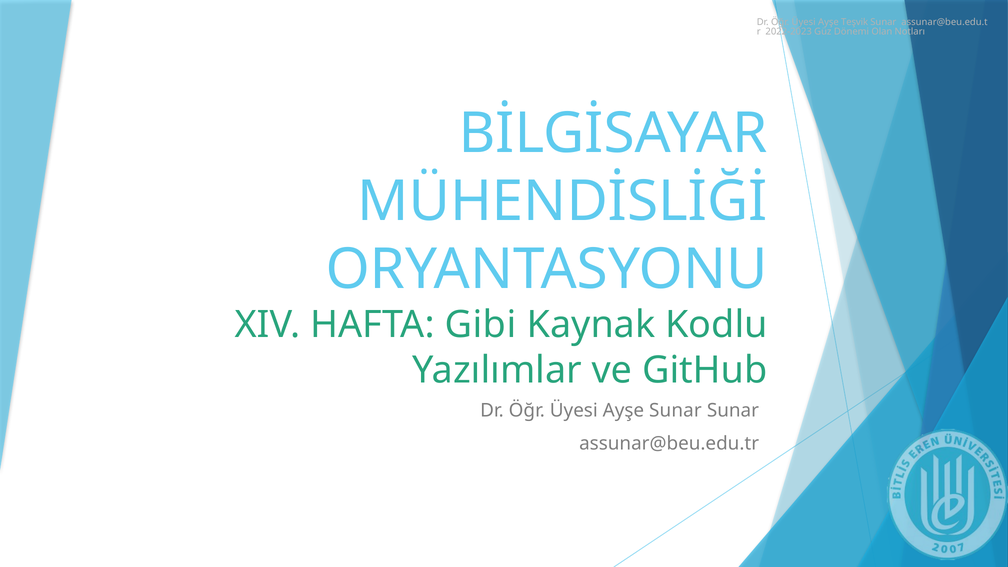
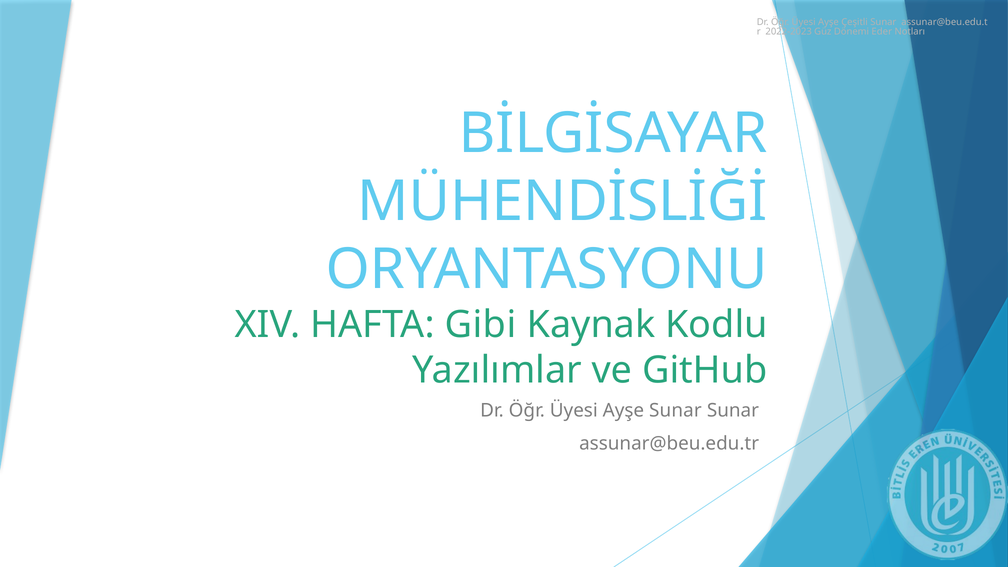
Teşvik: Teşvik -> Çeşitli (855, 22)
Olan: Olan -> Eder (882, 32)
